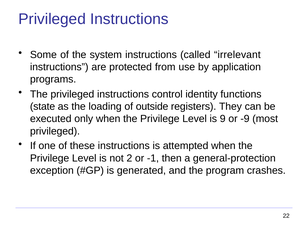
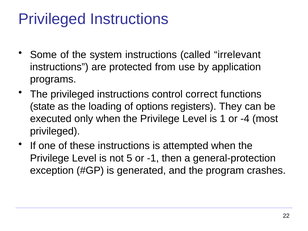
identity: identity -> correct (202, 94)
outside: outside -> options (152, 106)
9: 9 -> 1 (223, 119)
-9: -9 -> -4 (245, 119)
2: 2 -> 5 (129, 158)
